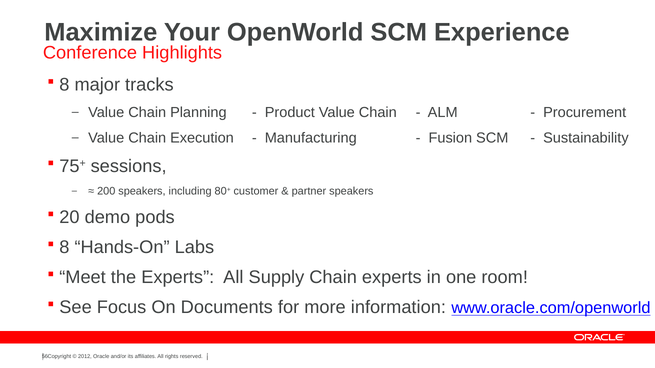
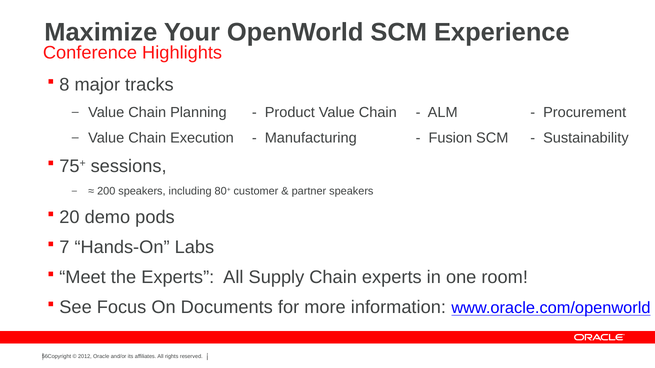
8: 8 -> 7 (64, 248)
